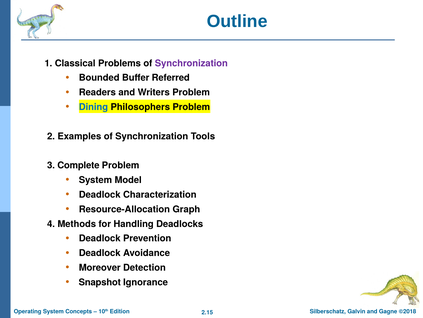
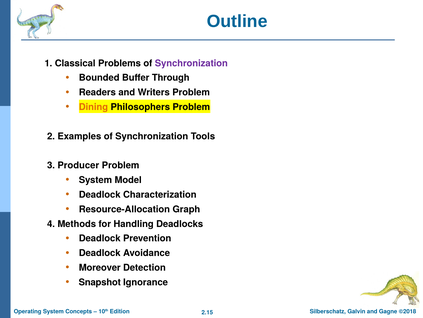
Referred: Referred -> Through (171, 78)
Dining colour: blue -> orange (93, 107)
Complete: Complete -> Producer (78, 165)
